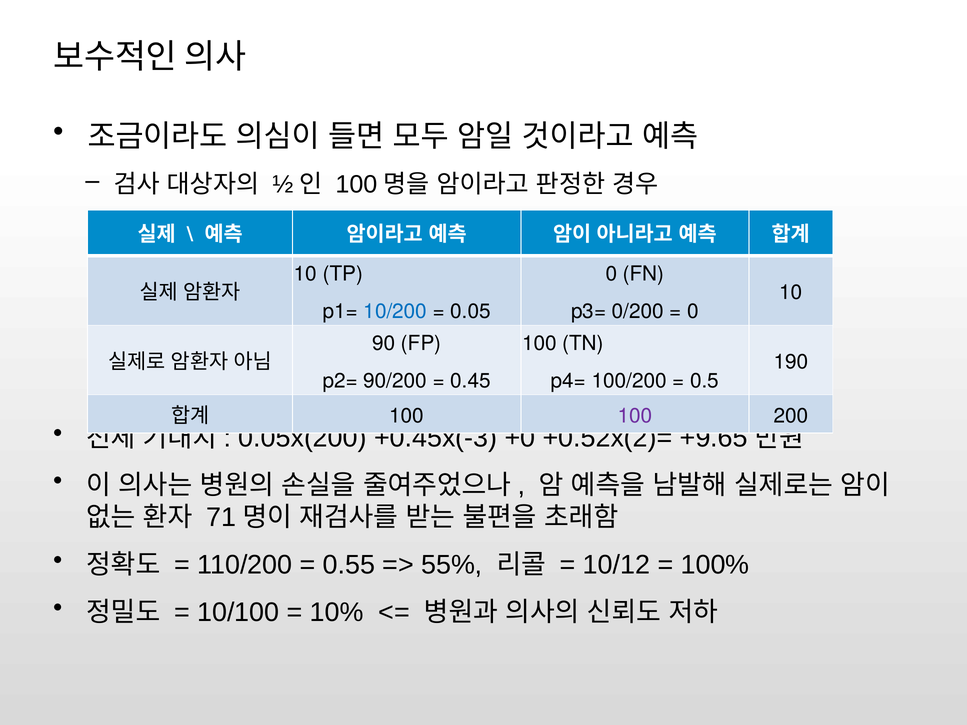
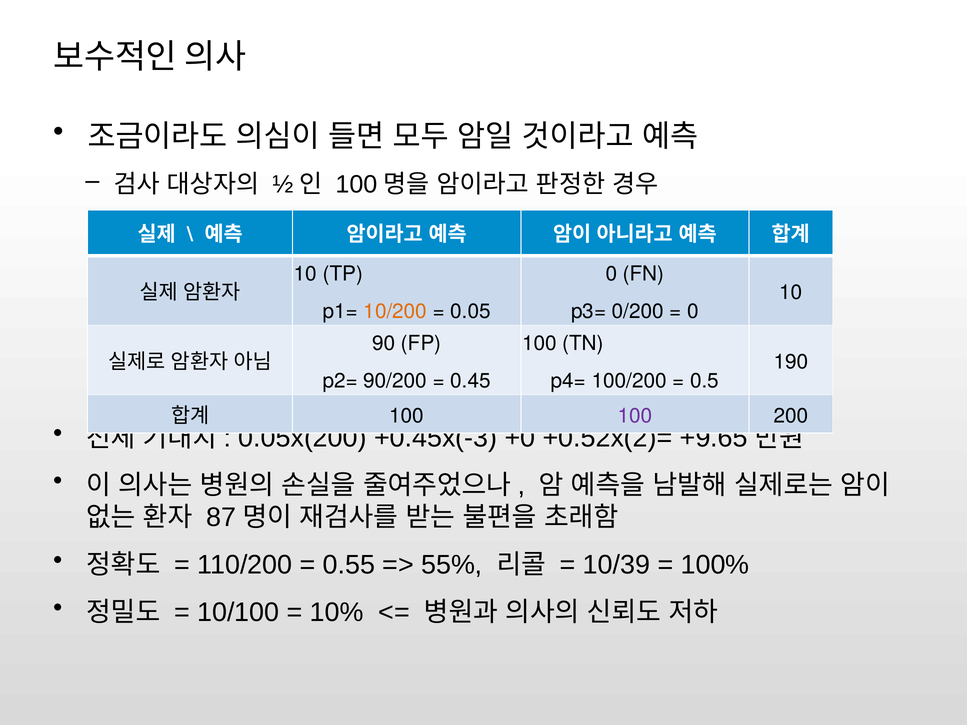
10/200 colour: blue -> orange (395, 311)
71: 71 -> 87 (221, 518)
10/12: 10/12 -> 10/39 (617, 565)
